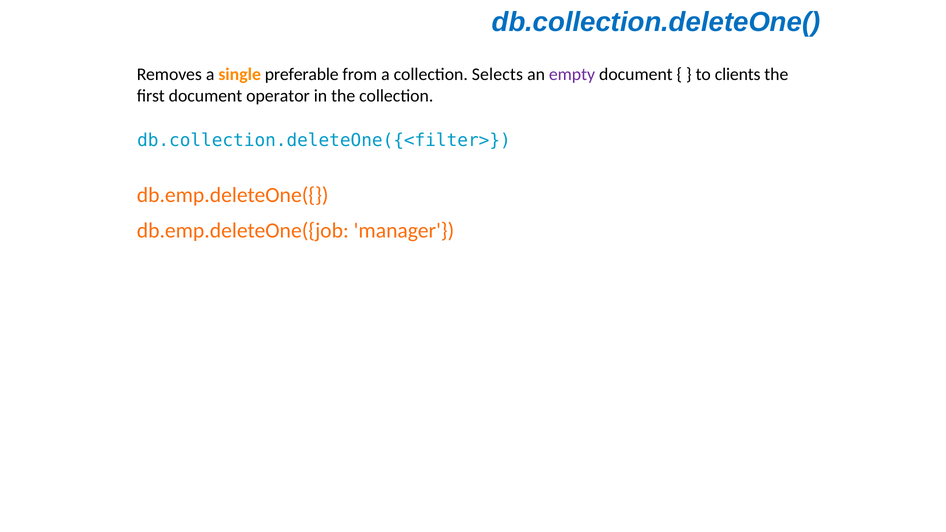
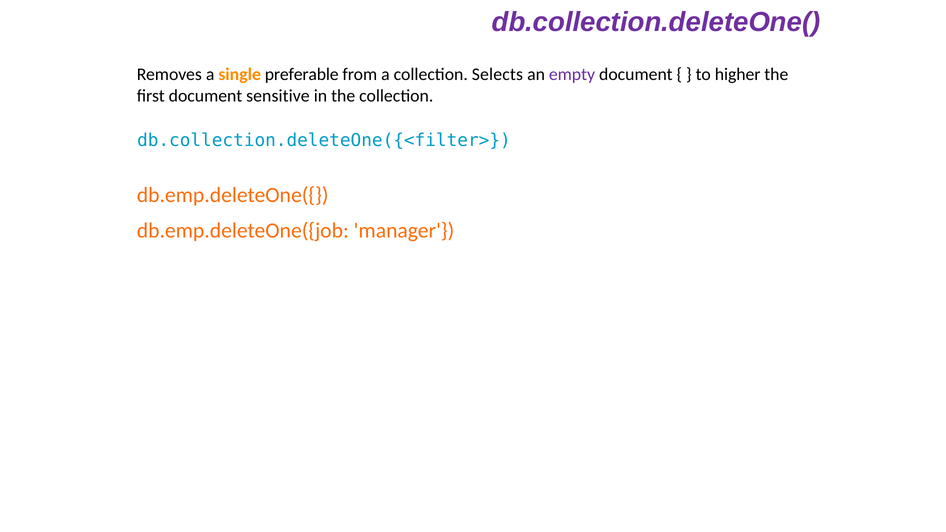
db.collection.deleteOne( colour: blue -> purple (656, 22)
clients: clients -> higher (738, 74)
operator: operator -> sensitive (278, 96)
